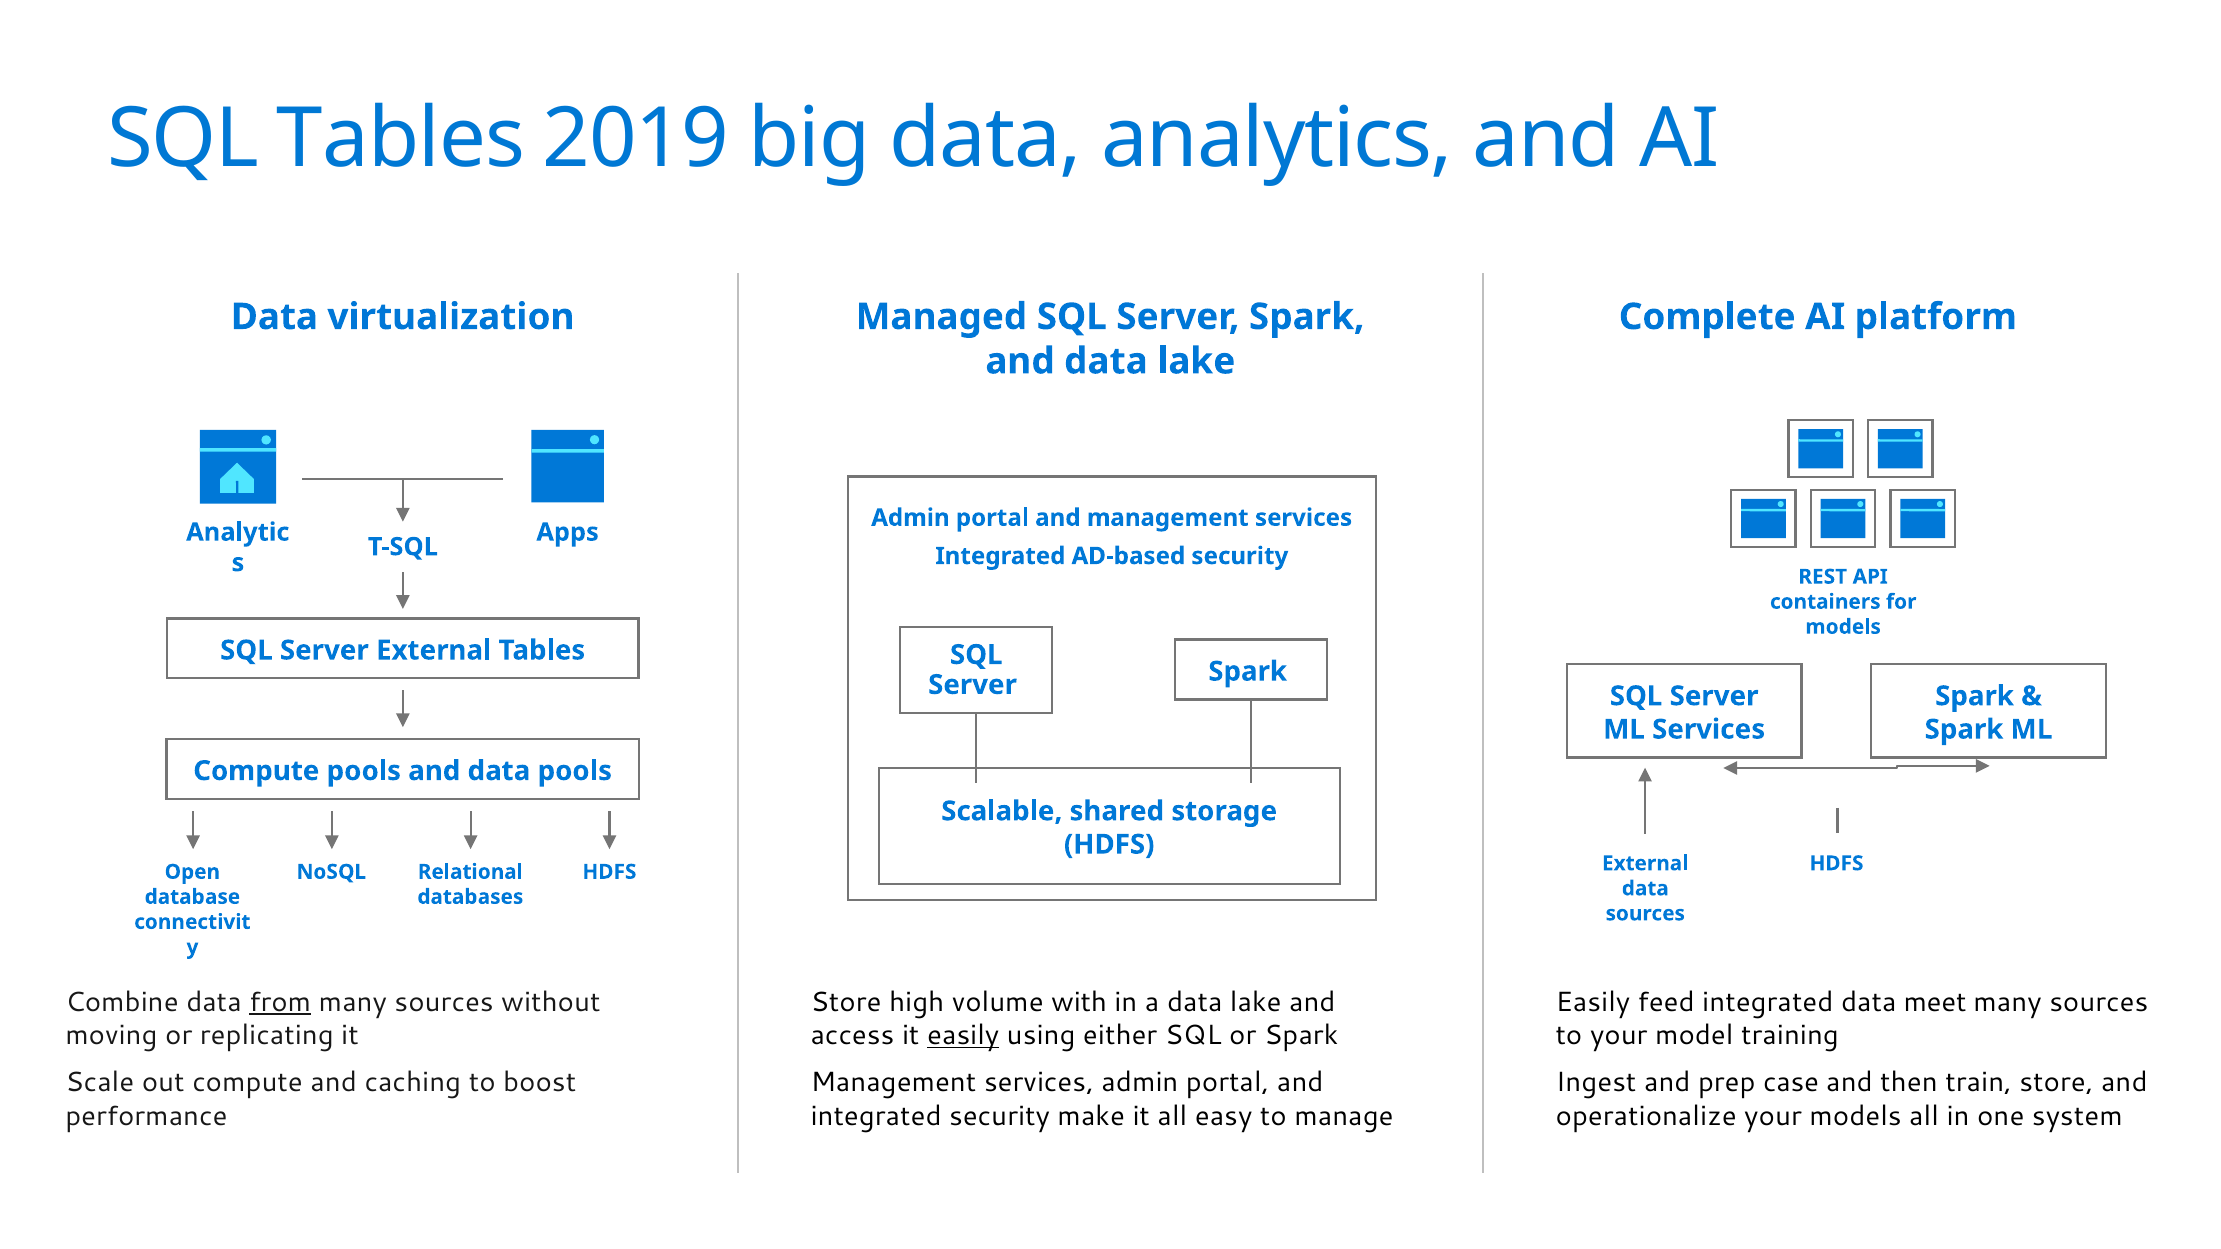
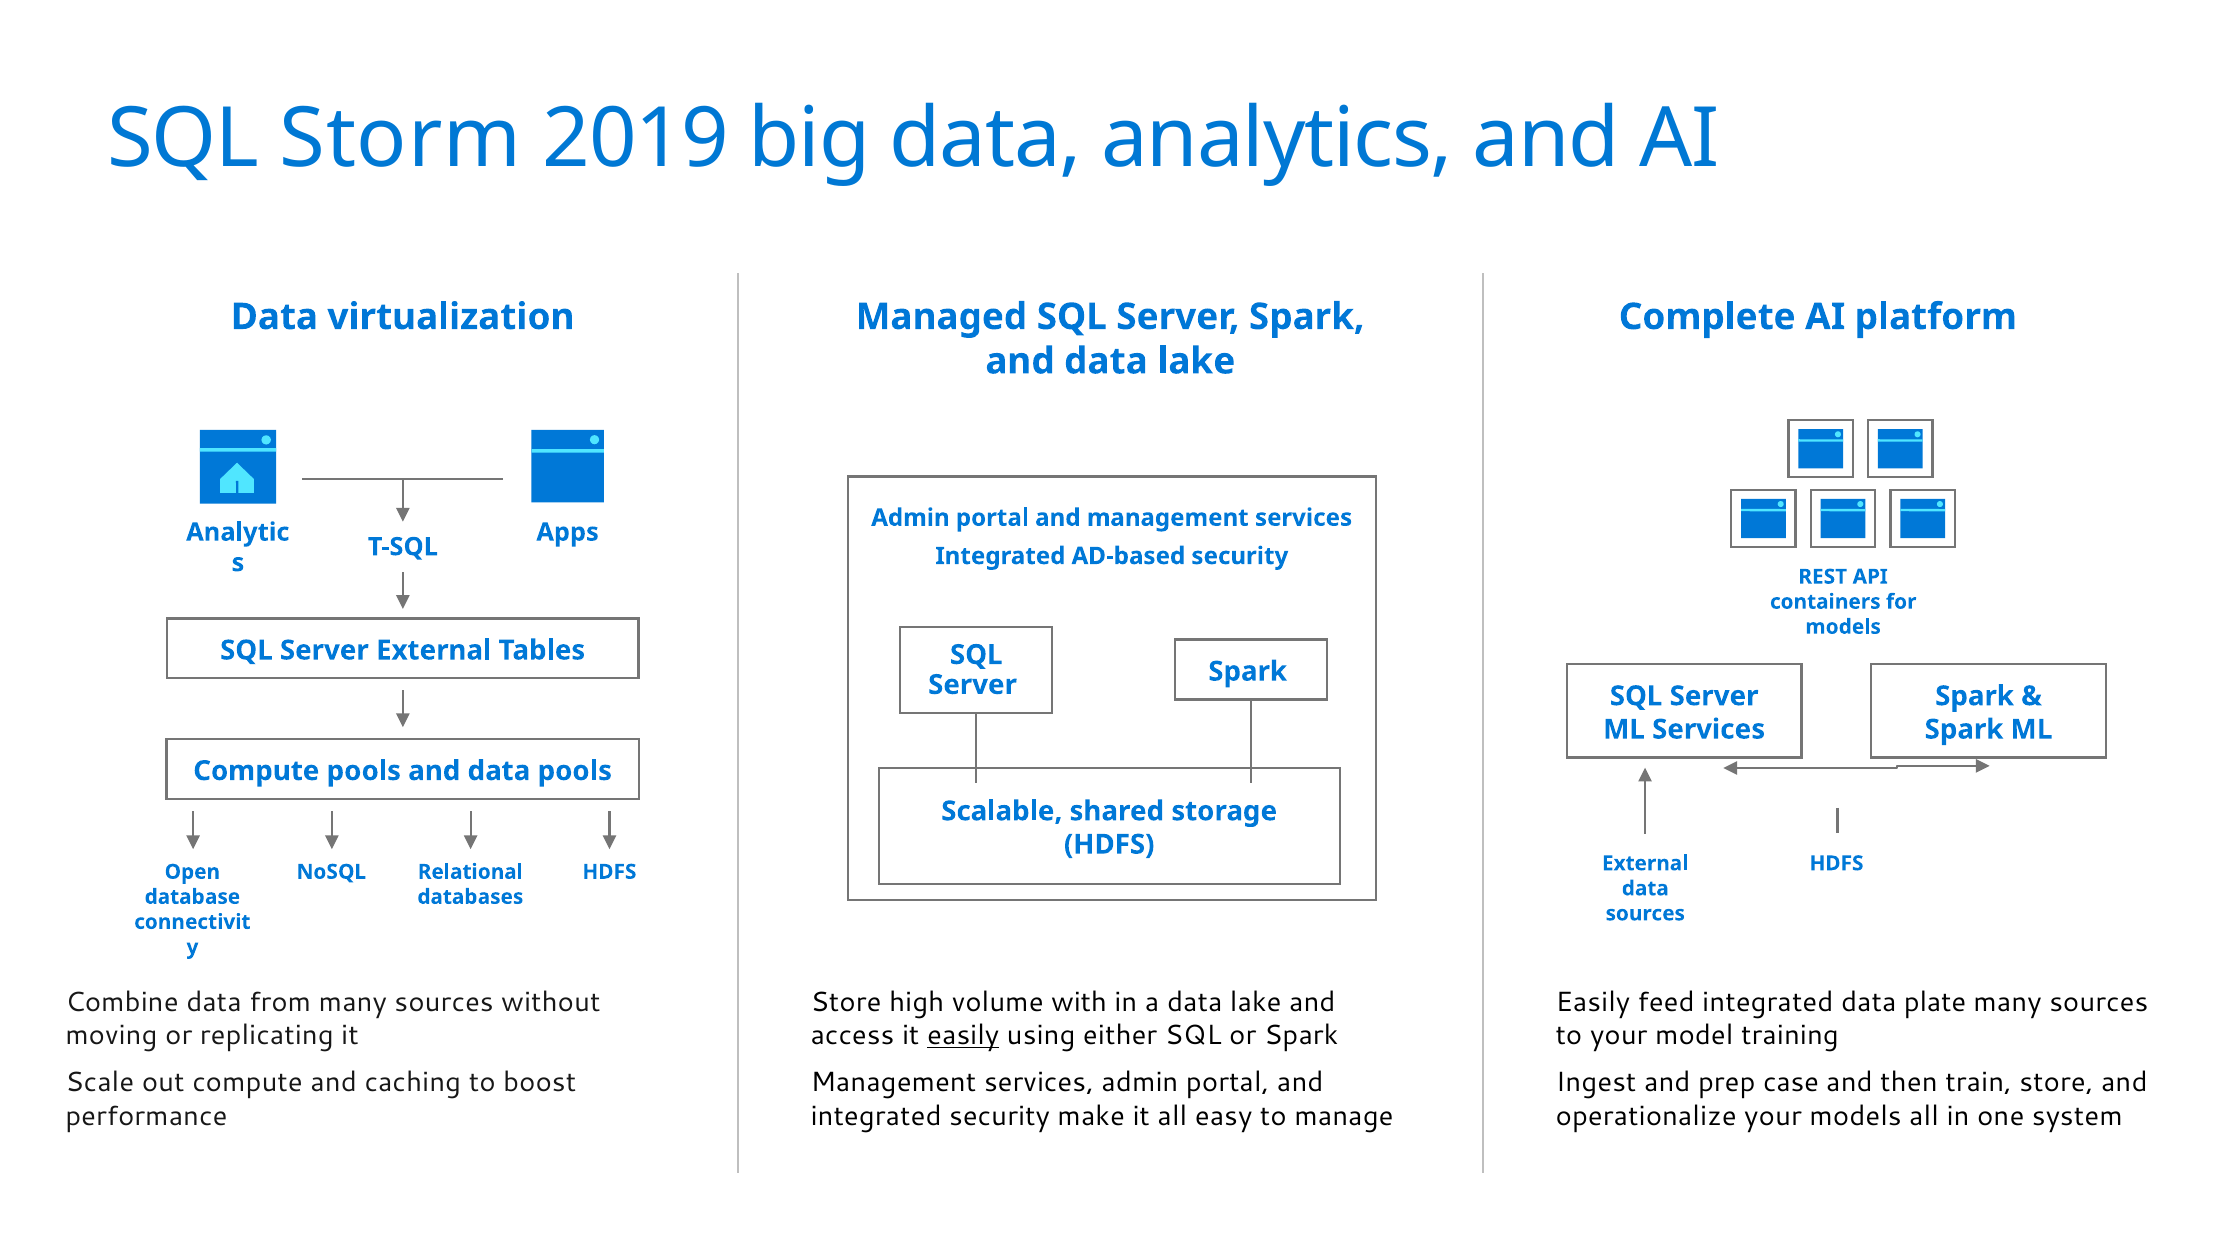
SQL Tables: Tables -> Storm (400, 139)
from underline: present -> none (280, 1002)
meet: meet -> plate (1935, 1002)
